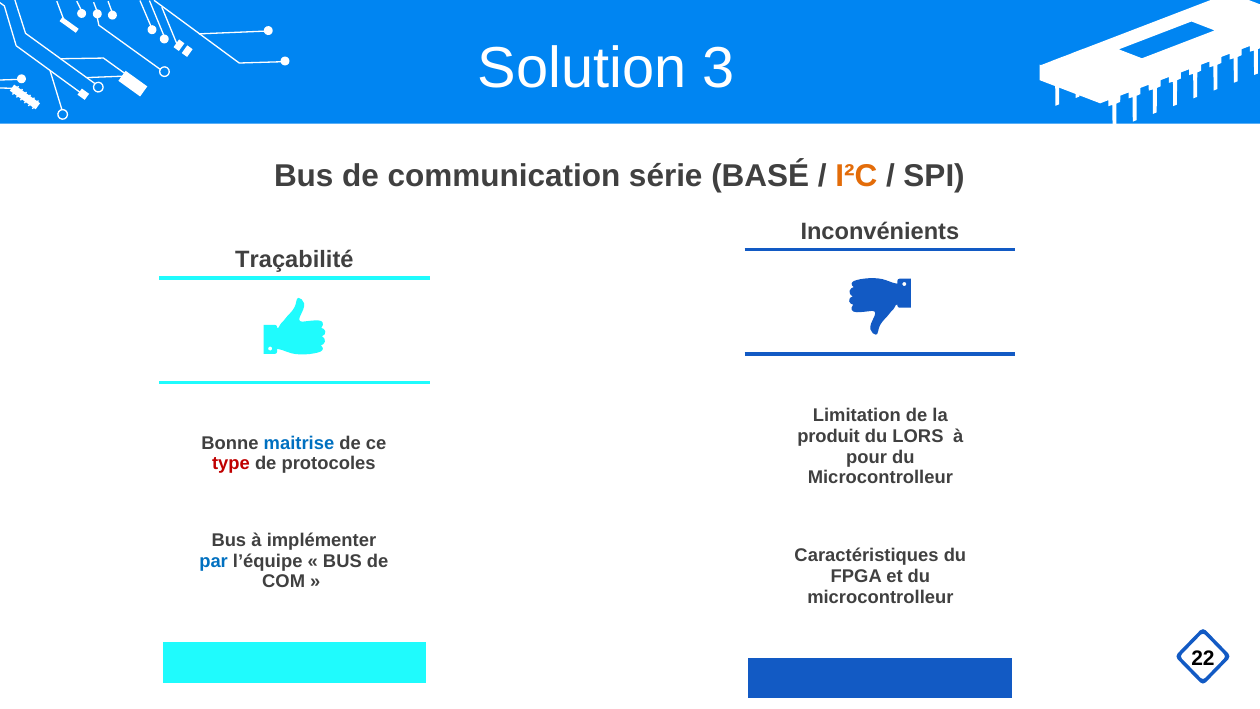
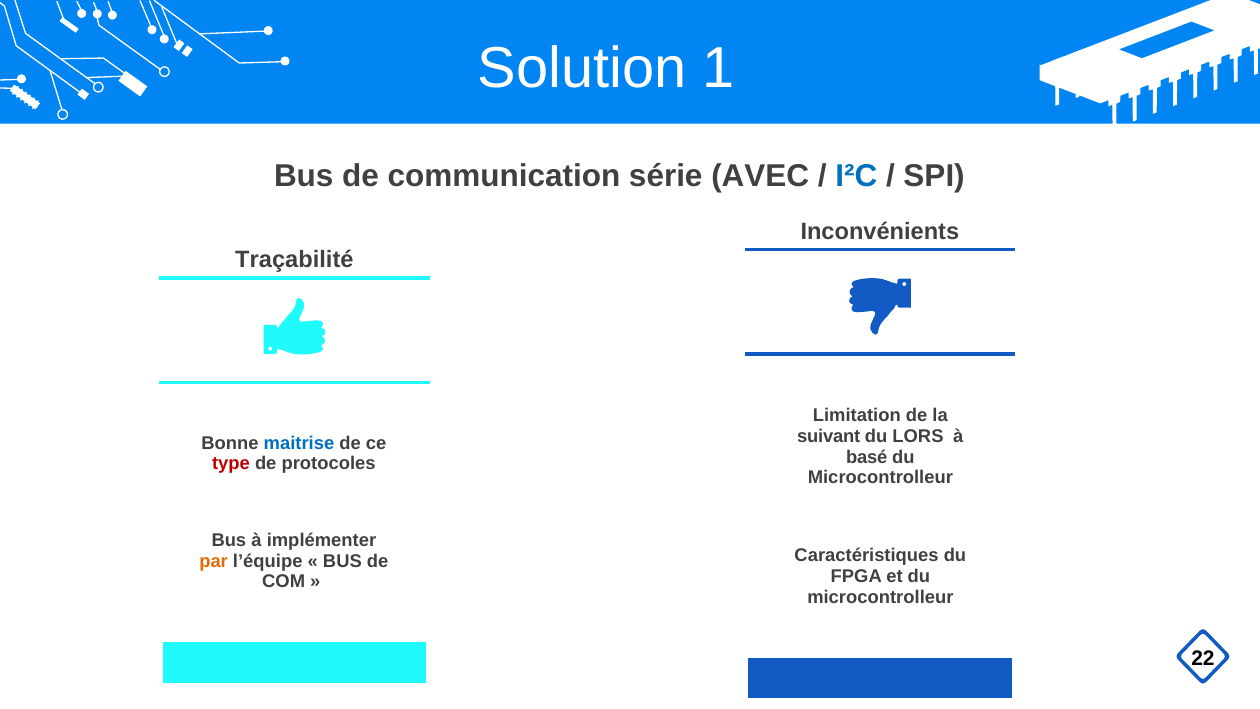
3: 3 -> 1 (718, 68)
BASÉ: BASÉ -> AVEC (760, 176)
I²C colour: orange -> blue (856, 176)
produit: produit -> suivant (829, 436)
pour: pour -> basé (867, 457)
par colour: blue -> orange (214, 561)
